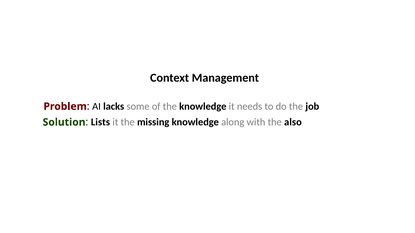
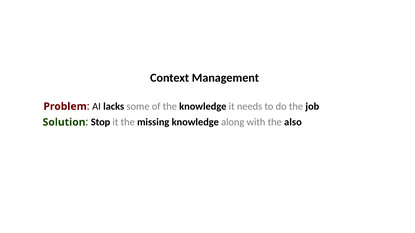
Lists: Lists -> Stop (101, 122)
